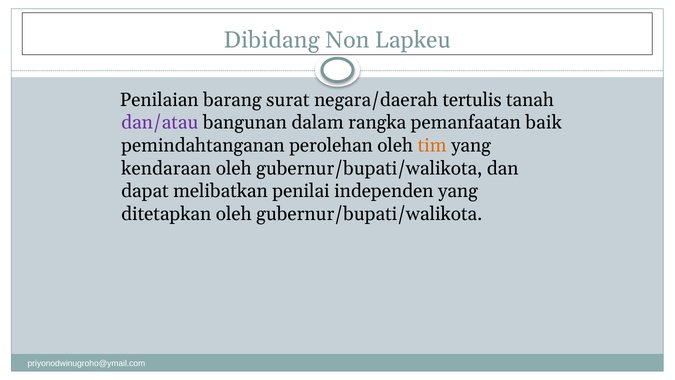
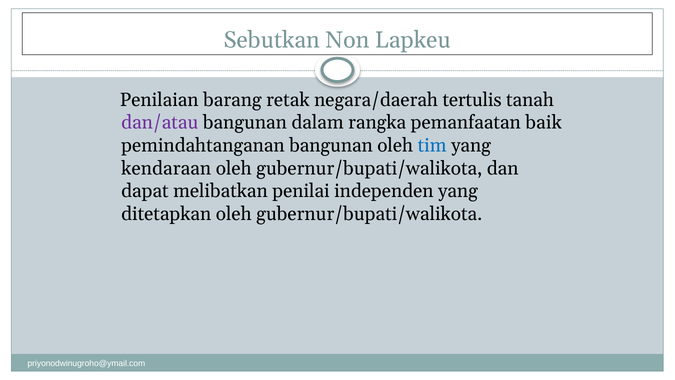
Dibidang: Dibidang -> Sebutkan (272, 40)
surat: surat -> retak (288, 100)
pemindahtanganan perolehan: perolehan -> bangunan (331, 145)
tim colour: orange -> blue (432, 145)
